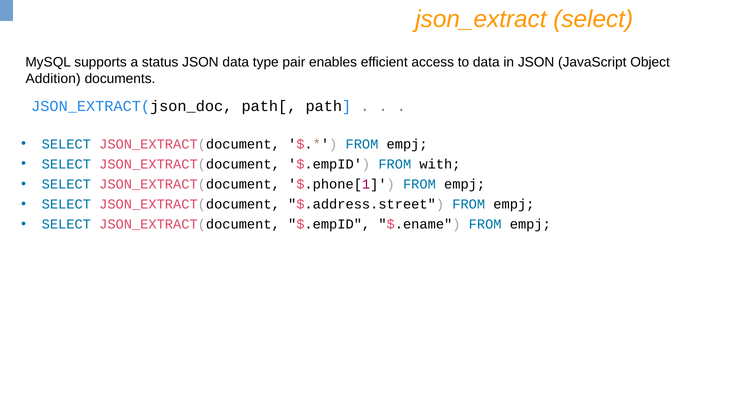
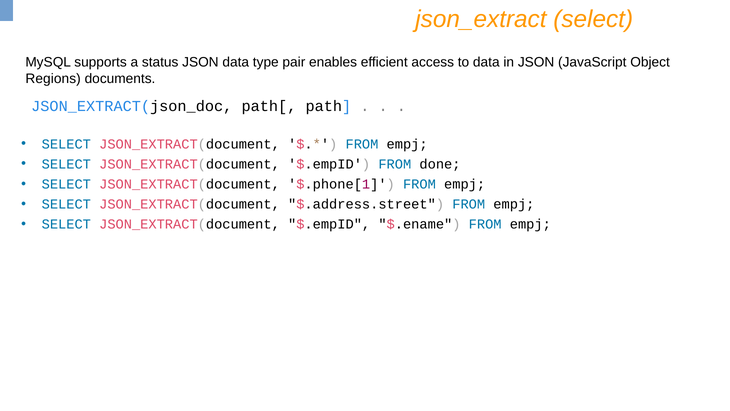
Addition: Addition -> Regions (53, 78)
with: with -> done (440, 164)
